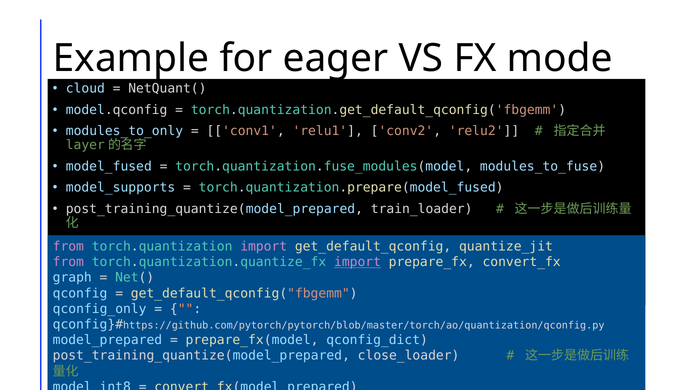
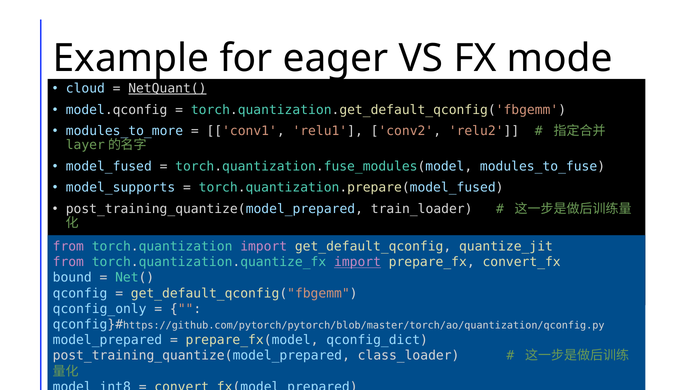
NetQuant( underline: none -> present (167, 88)
modules_to_only: modules_to_only -> modules_to_more (124, 131)
graph: graph -> bound (72, 278)
close_loader: close_loader -> class_loader (409, 355)
